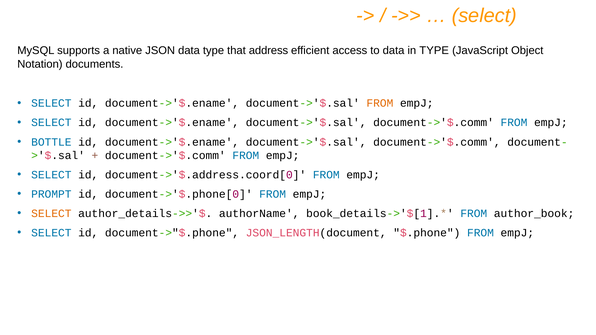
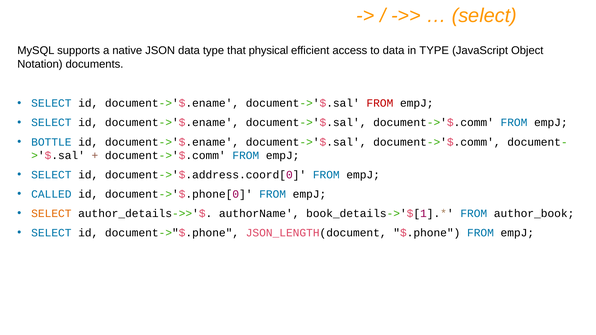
address: address -> physical (268, 51)
FROM colour: orange -> red (380, 103)
PROMPT: PROMPT -> CALLED (51, 194)
